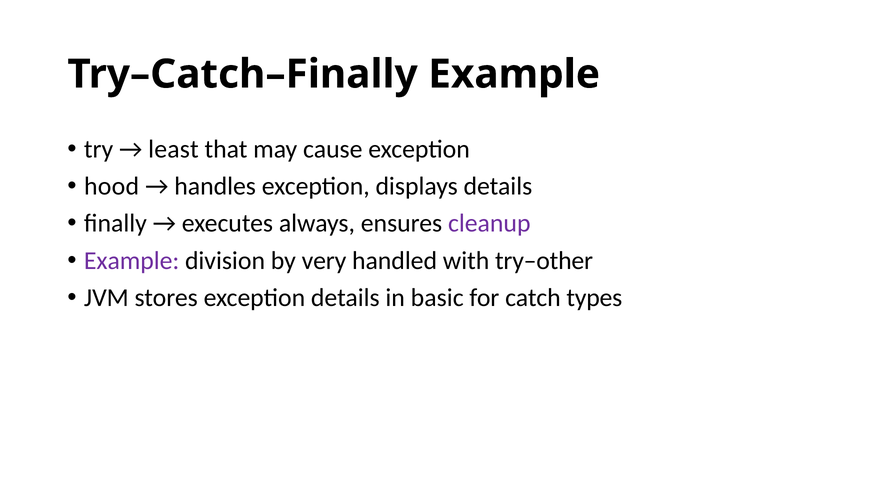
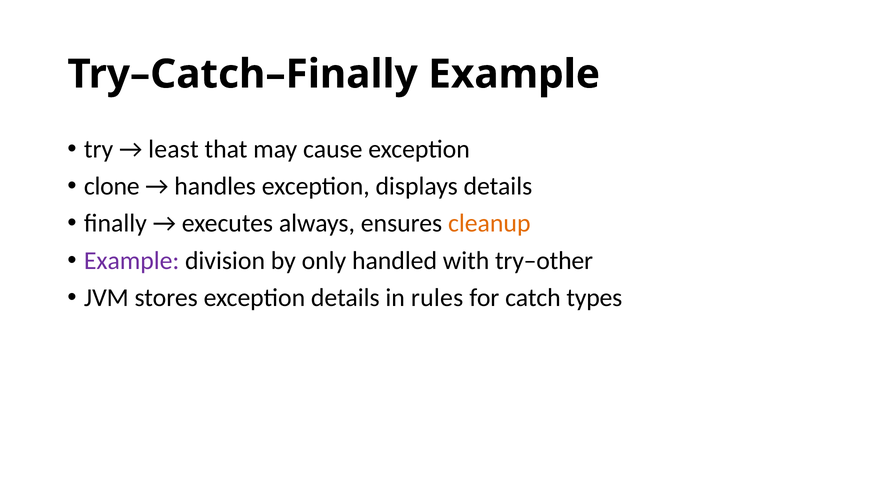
hood: hood -> clone (112, 187)
cleanup colour: purple -> orange (489, 224)
very: very -> only (324, 261)
basic: basic -> rules (437, 298)
